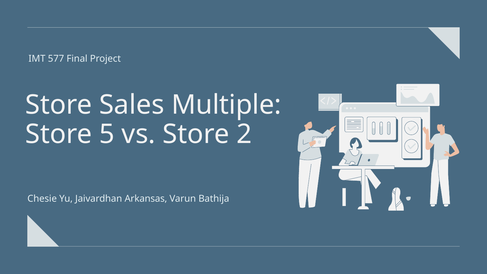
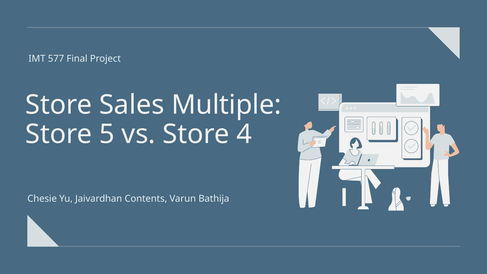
2: 2 -> 4 (244, 134)
Arkansas: Arkansas -> Contents (146, 199)
